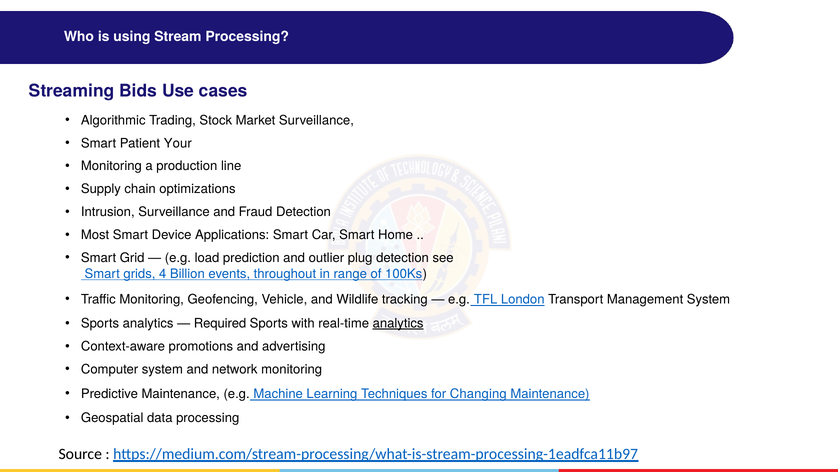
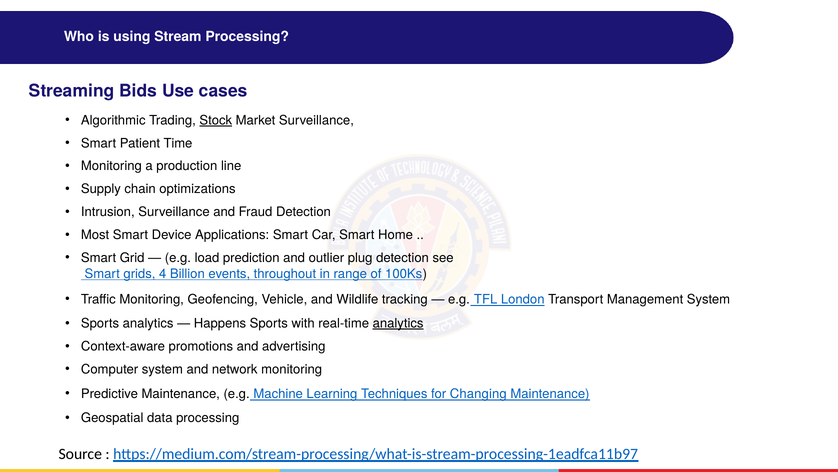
Stock underline: none -> present (216, 120)
Your: Your -> Time (178, 143)
Required: Required -> Happens (220, 323)
